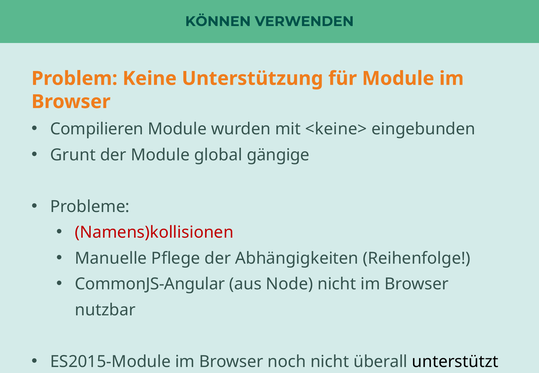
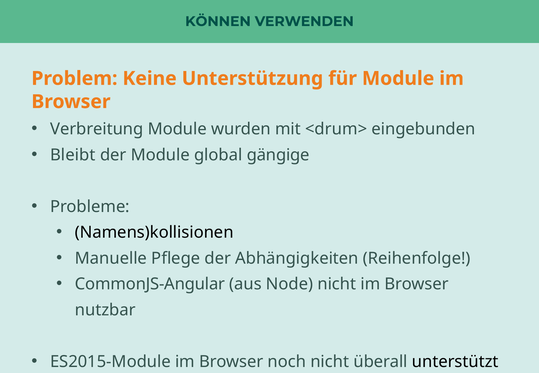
Compilieren: Compilieren -> Verbreitung (97, 129)
<keine>: <keine> -> <drum> (336, 129)
Grunt: Grunt -> Bleibt (73, 155)
Namens)kollisionen colour: red -> black (154, 232)
